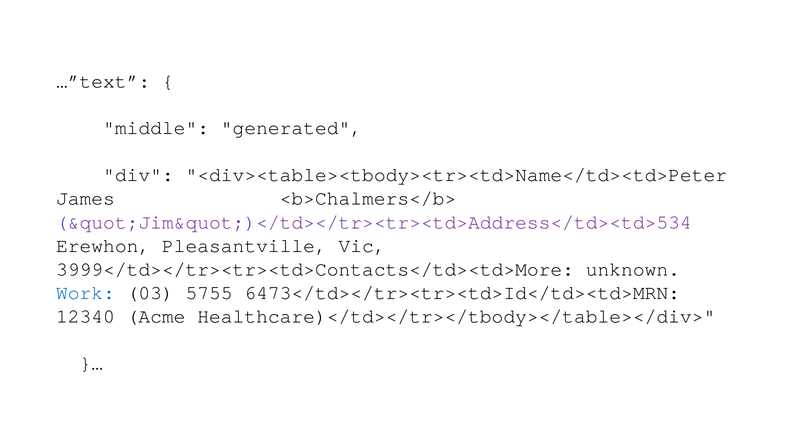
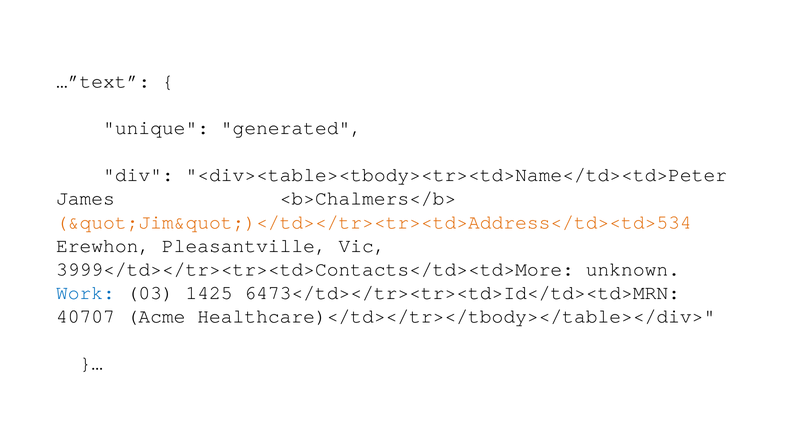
middle: middle -> unique (156, 128)
&quot;Jim&quot;)</td></tr><tr><td>Address</td><td>534 colour: purple -> orange (374, 222)
5755: 5755 -> 1425 (209, 292)
12340: 12340 -> 40707 (85, 316)
